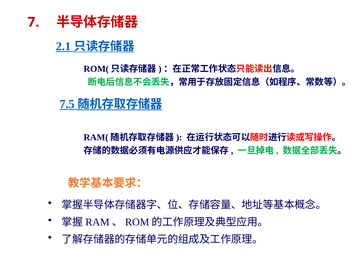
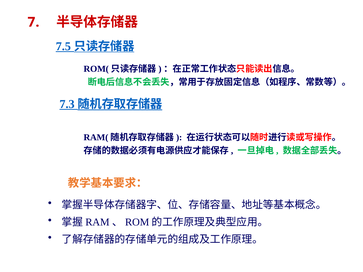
2.1: 2.1 -> 7.5 (63, 46)
7.5: 7.5 -> 7.3 (67, 104)
